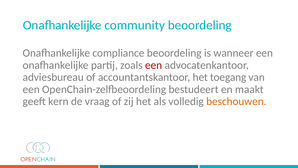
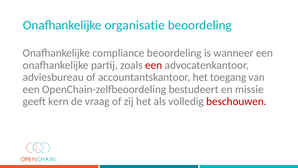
community: community -> organisatie (135, 25)
maakt: maakt -> missie (249, 89)
beschouwen colour: orange -> red (236, 101)
